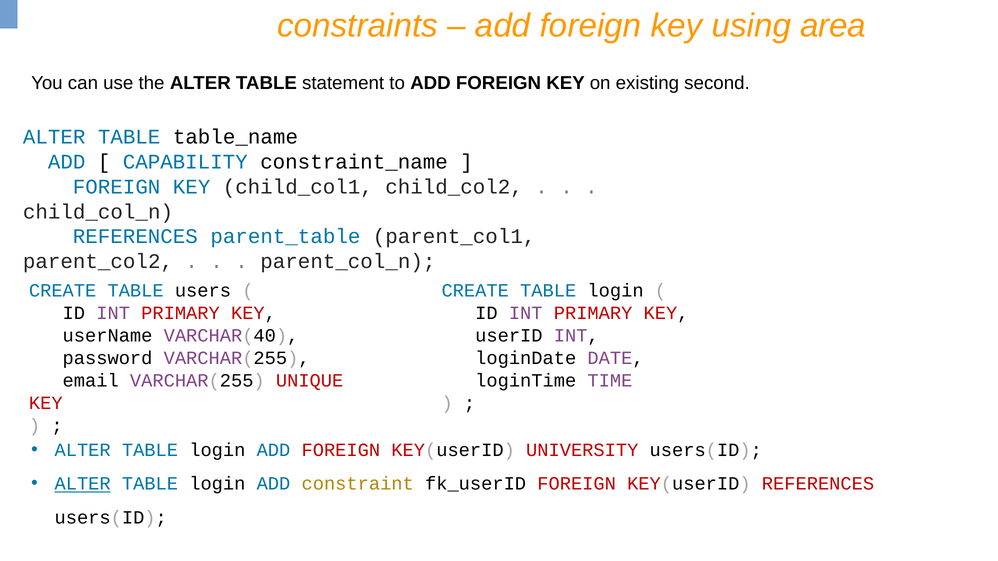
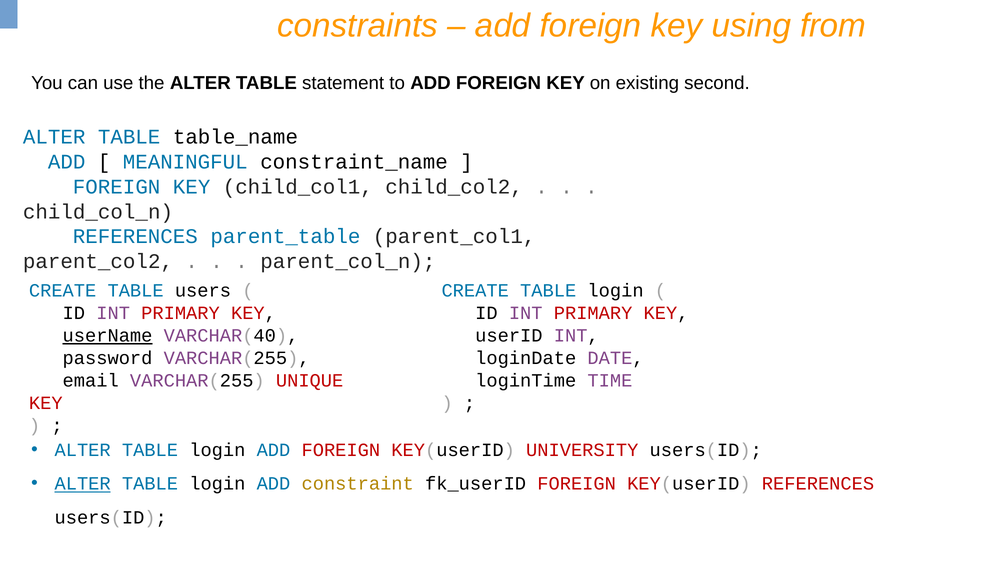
area: area -> from (833, 26)
CAPABILITY: CAPABILITY -> MEANINGFUL (185, 162)
userName underline: none -> present (108, 336)
